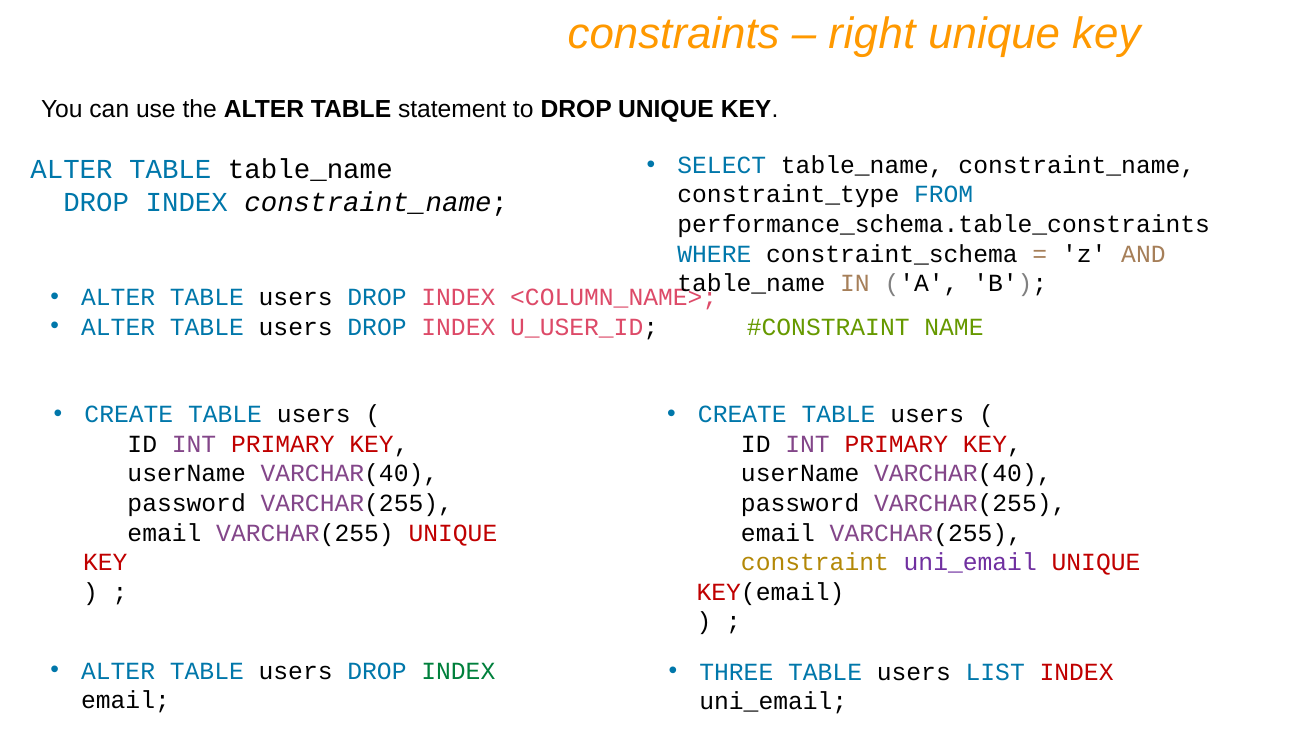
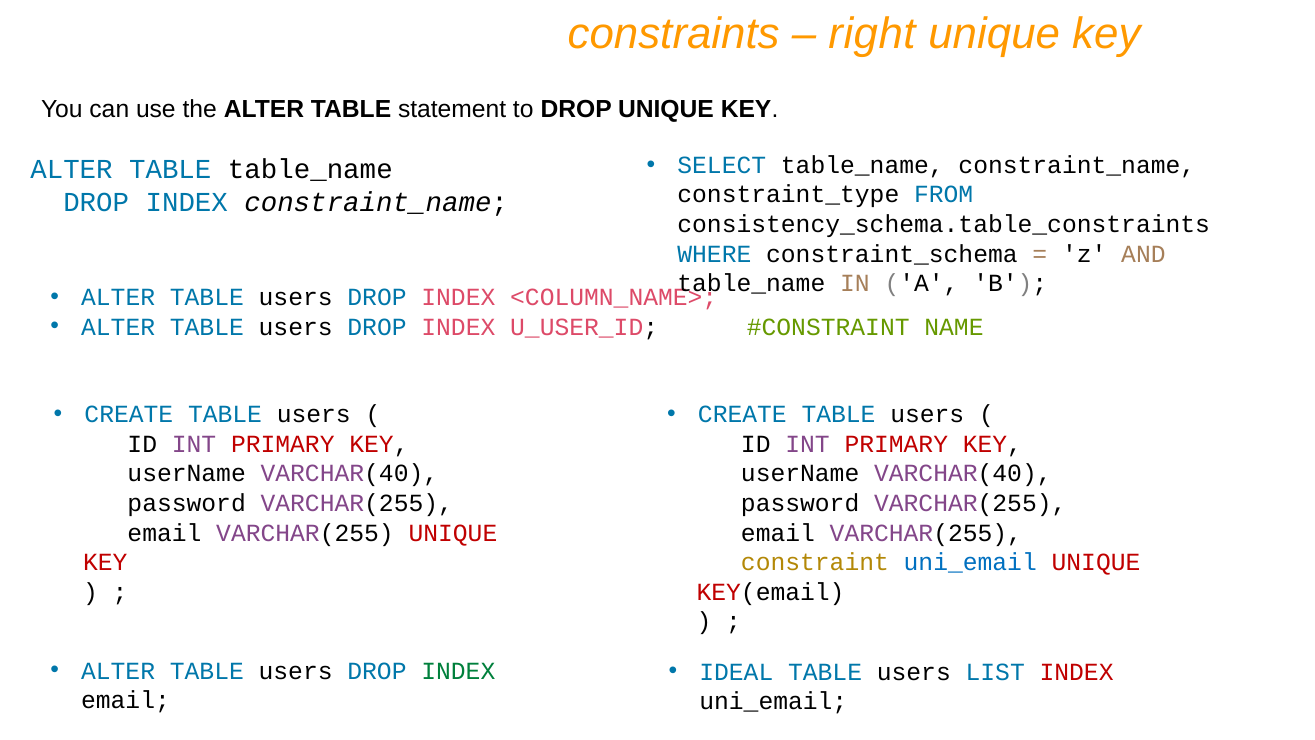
performance_schema.table_constraints: performance_schema.table_constraints -> consistency_schema.table_constraints (944, 224)
uni_email colour: purple -> blue (970, 562)
THREE: THREE -> IDEAL (736, 672)
